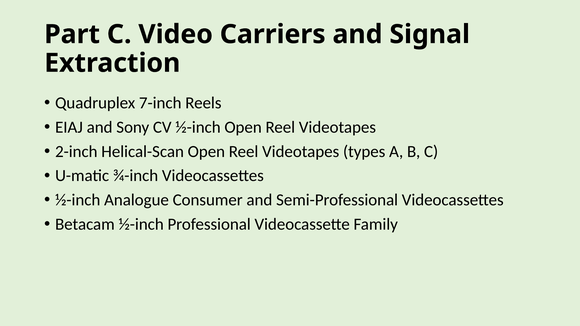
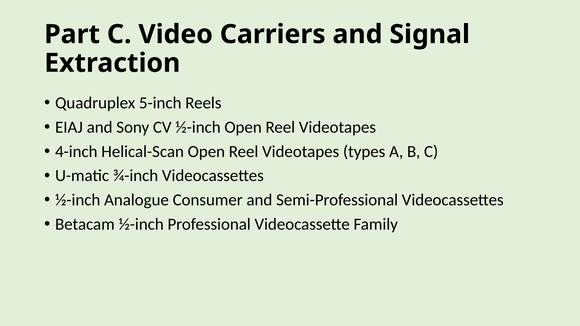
7-inch: 7-inch -> 5-inch (160, 103)
2-inch: 2-inch -> 4-inch (76, 152)
